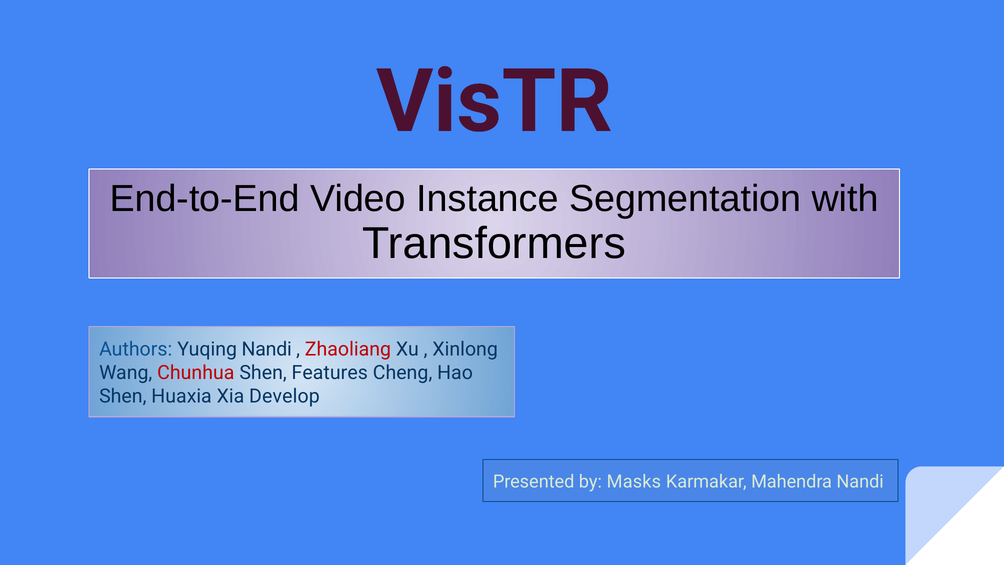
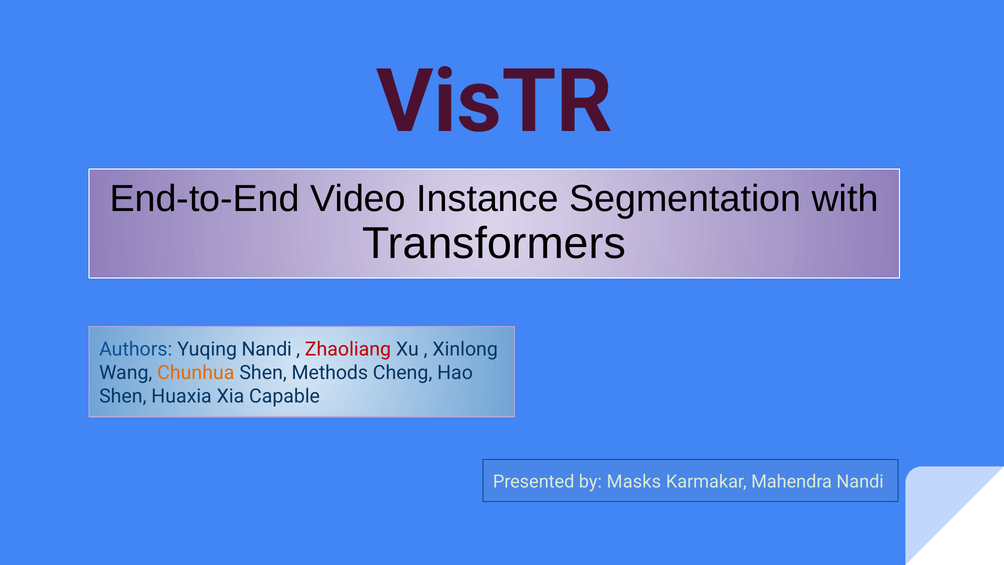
Chunhua colour: red -> orange (196, 373)
Features: Features -> Methods (330, 373)
Develop: Develop -> Capable (285, 396)
